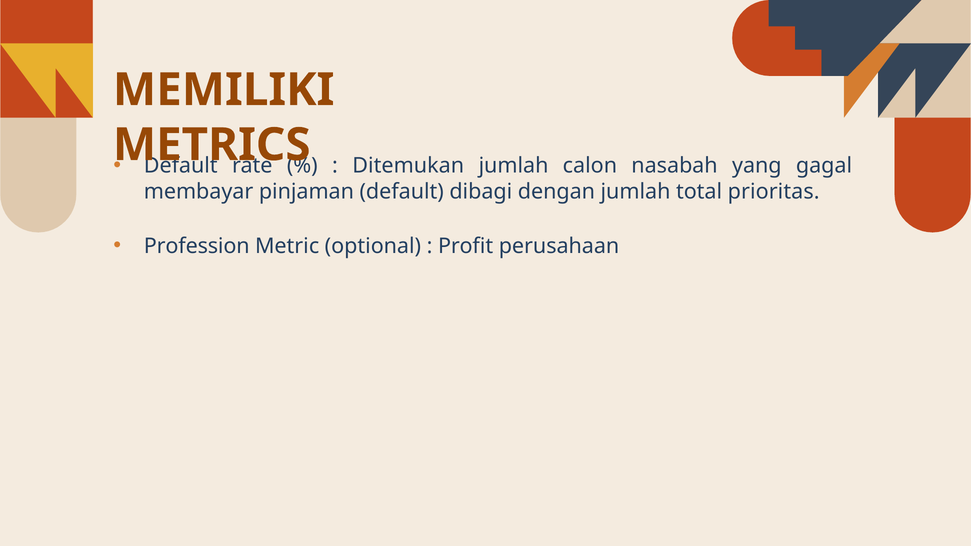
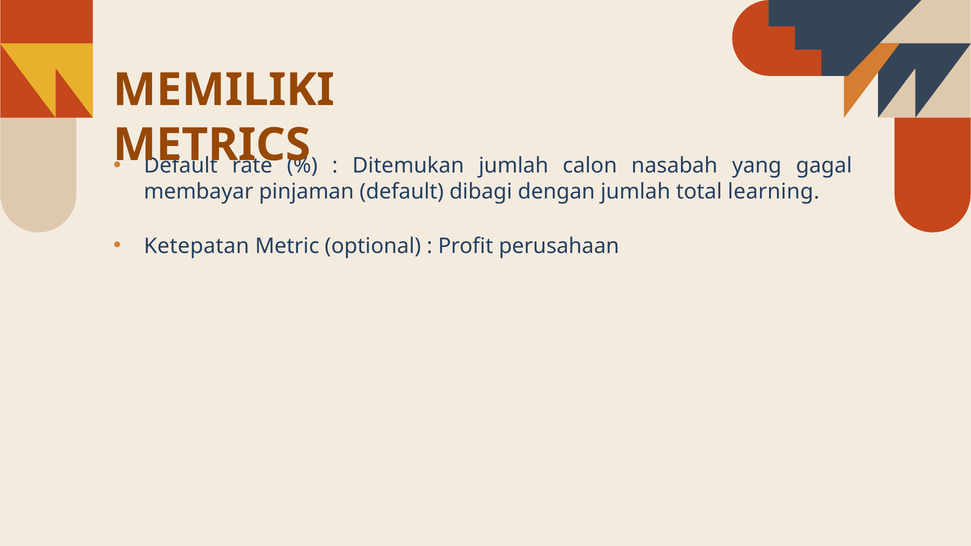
prioritas: prioritas -> learning (774, 192)
Profession: Profession -> Ketepatan (197, 246)
